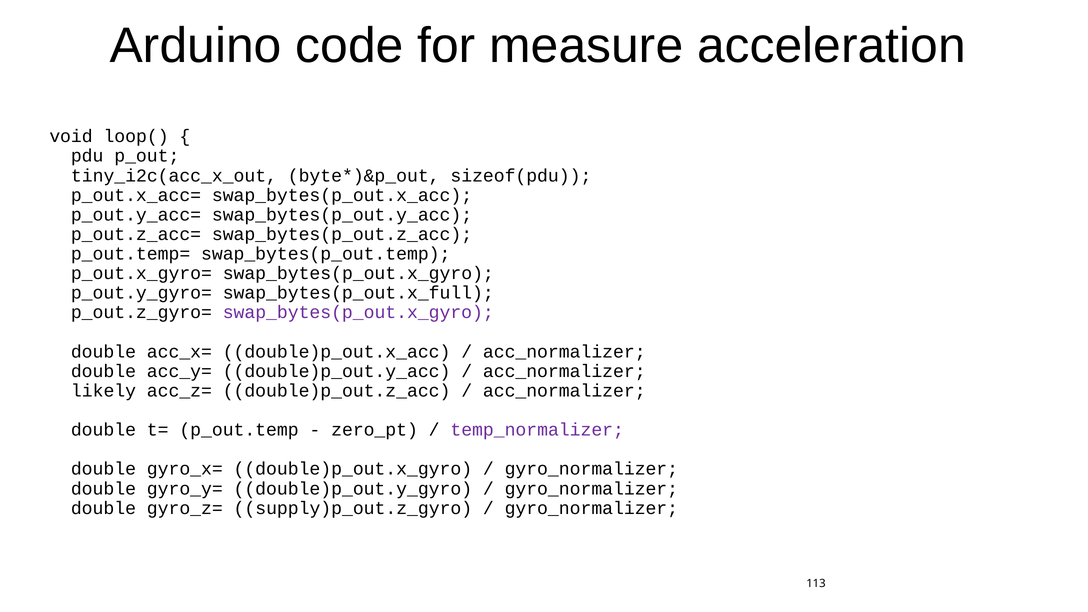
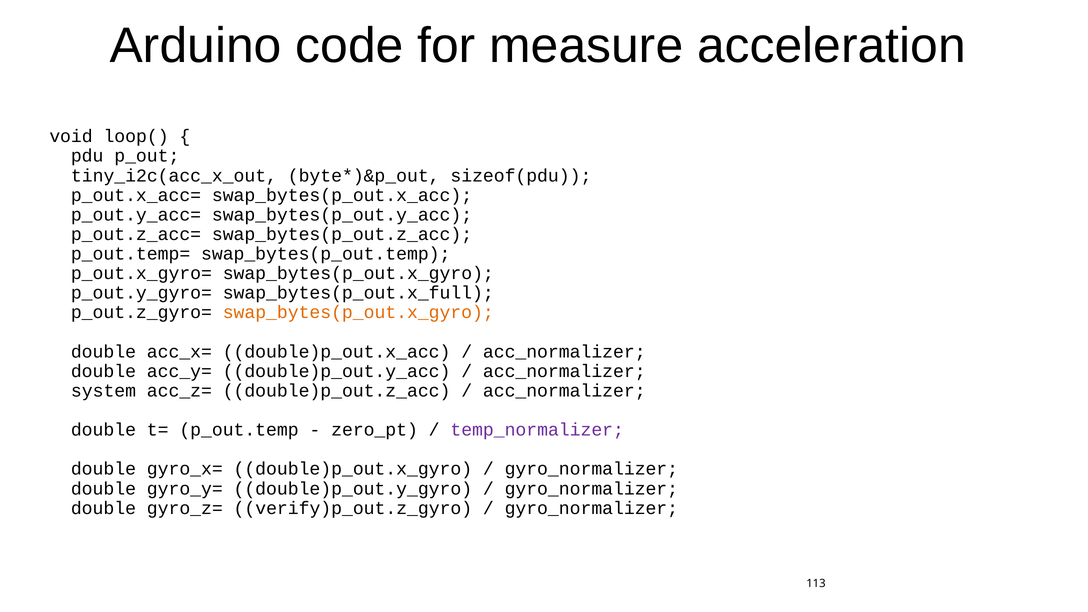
swap_bytes(p_out.x_gyro colour: purple -> orange (358, 312)
likely: likely -> system (104, 391)
supply)p_out.z_gyro: supply)p_out.z_gyro -> verify)p_out.z_gyro (353, 508)
